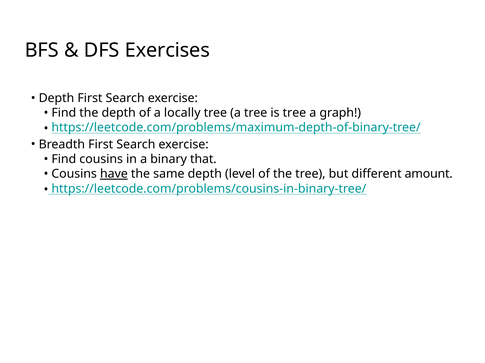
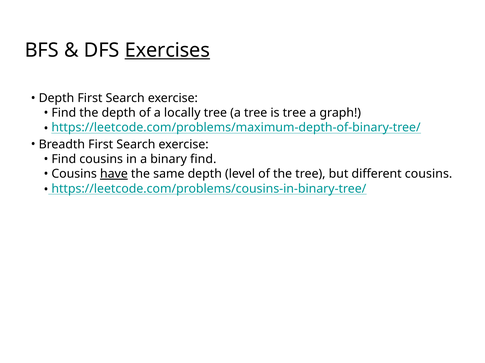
Exercises underline: none -> present (167, 50)
binary that: that -> find (203, 159)
different amount: amount -> cousins (429, 174)
